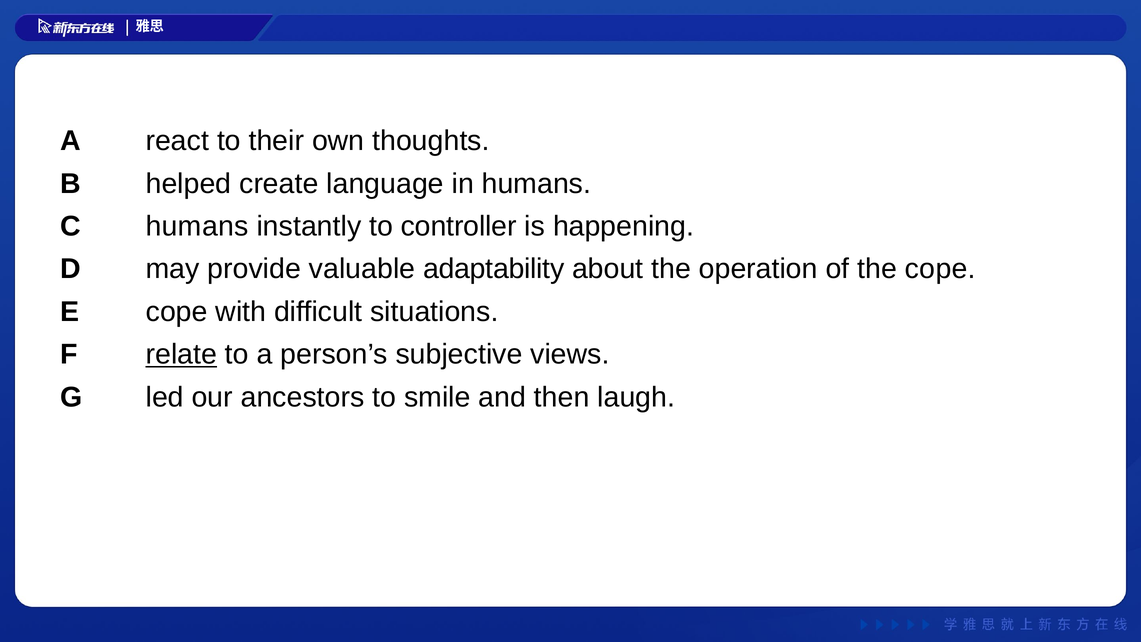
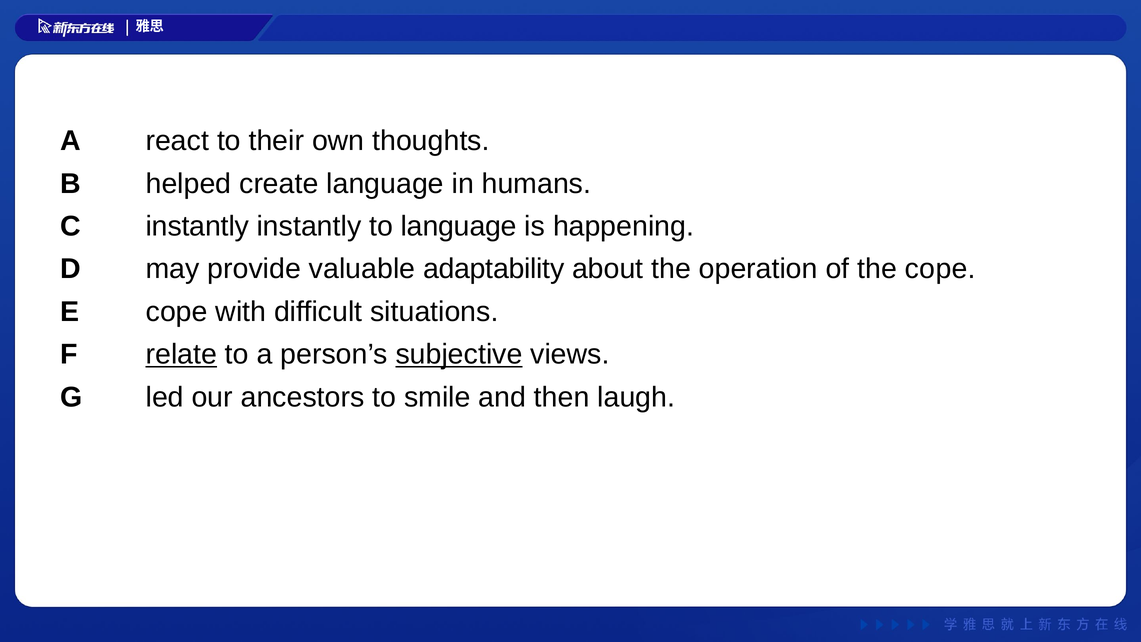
C humans: humans -> instantly (197, 226)
to controller: controller -> language (459, 226)
subjective underline: none -> present (459, 354)
